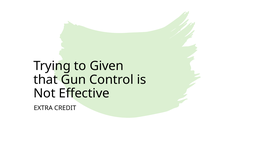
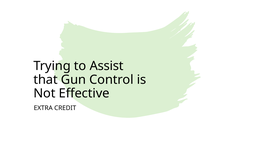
Given: Given -> Assist (107, 66)
